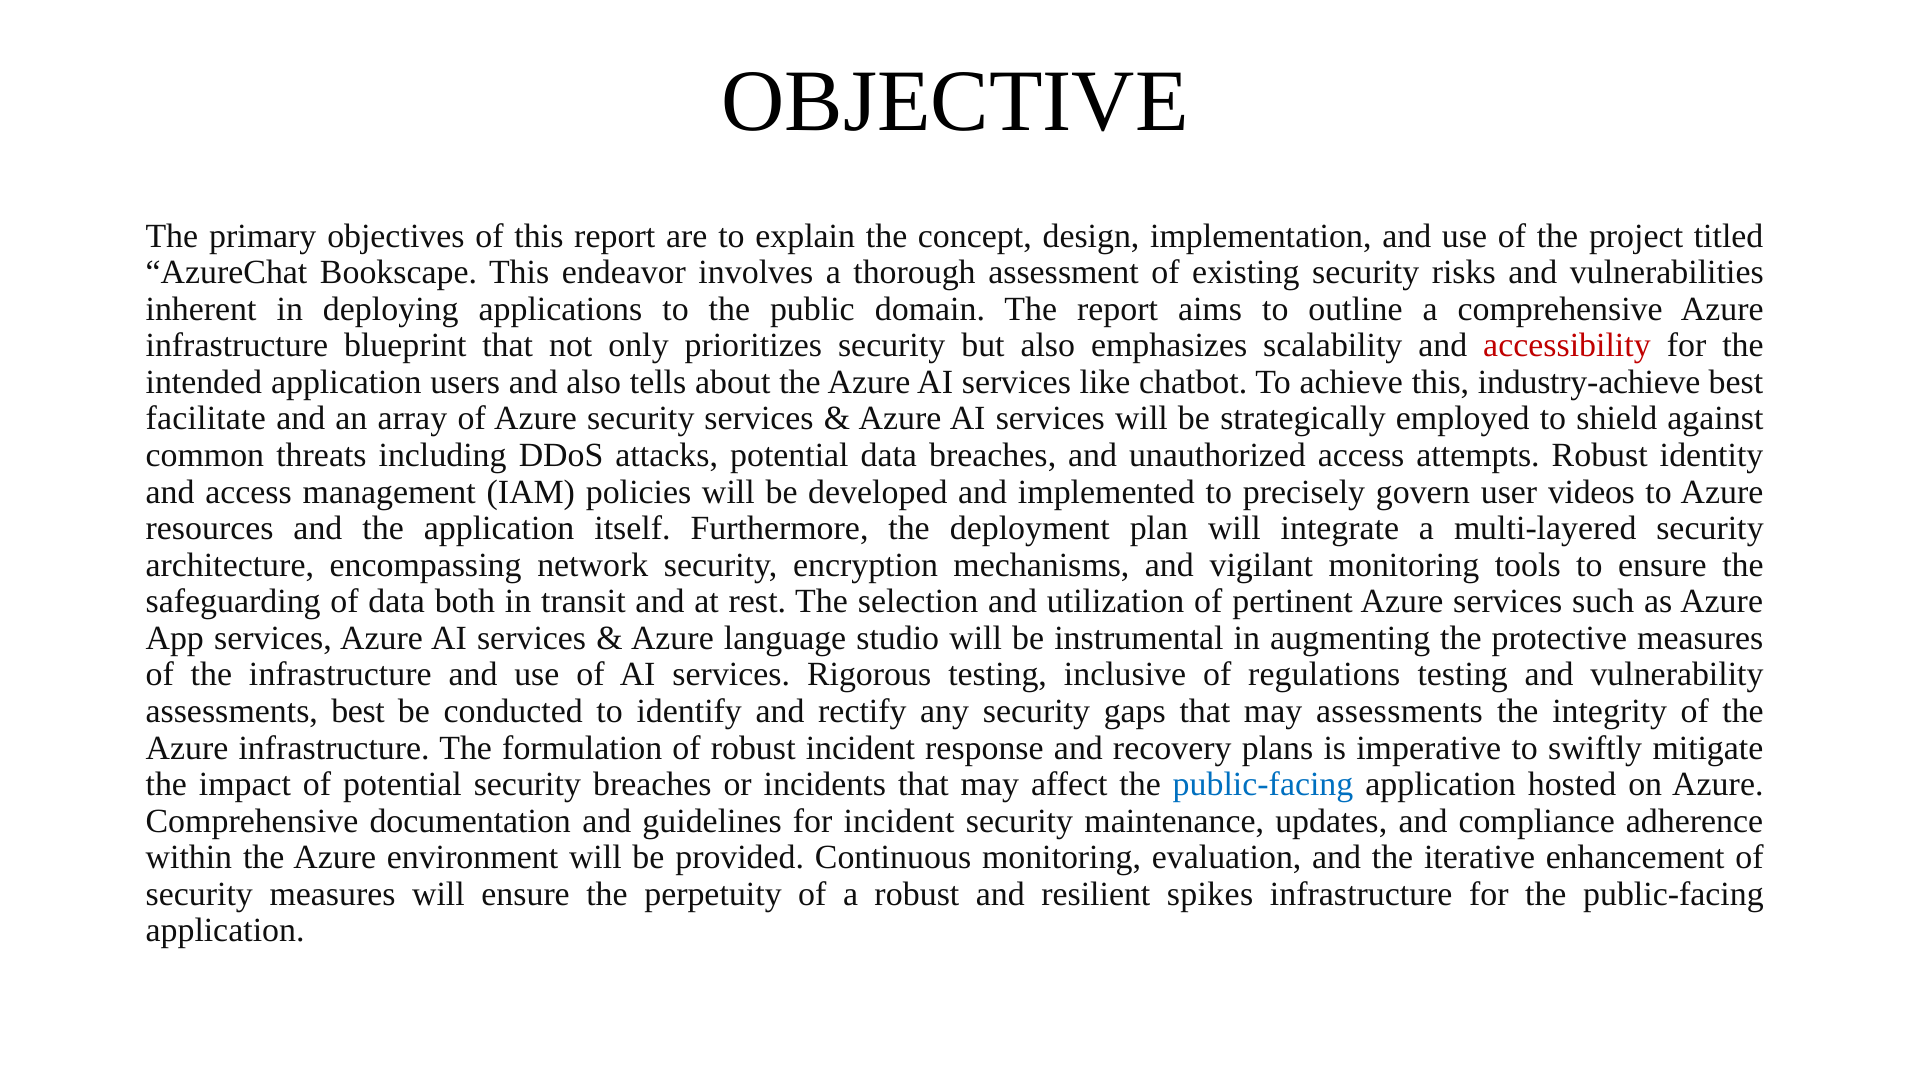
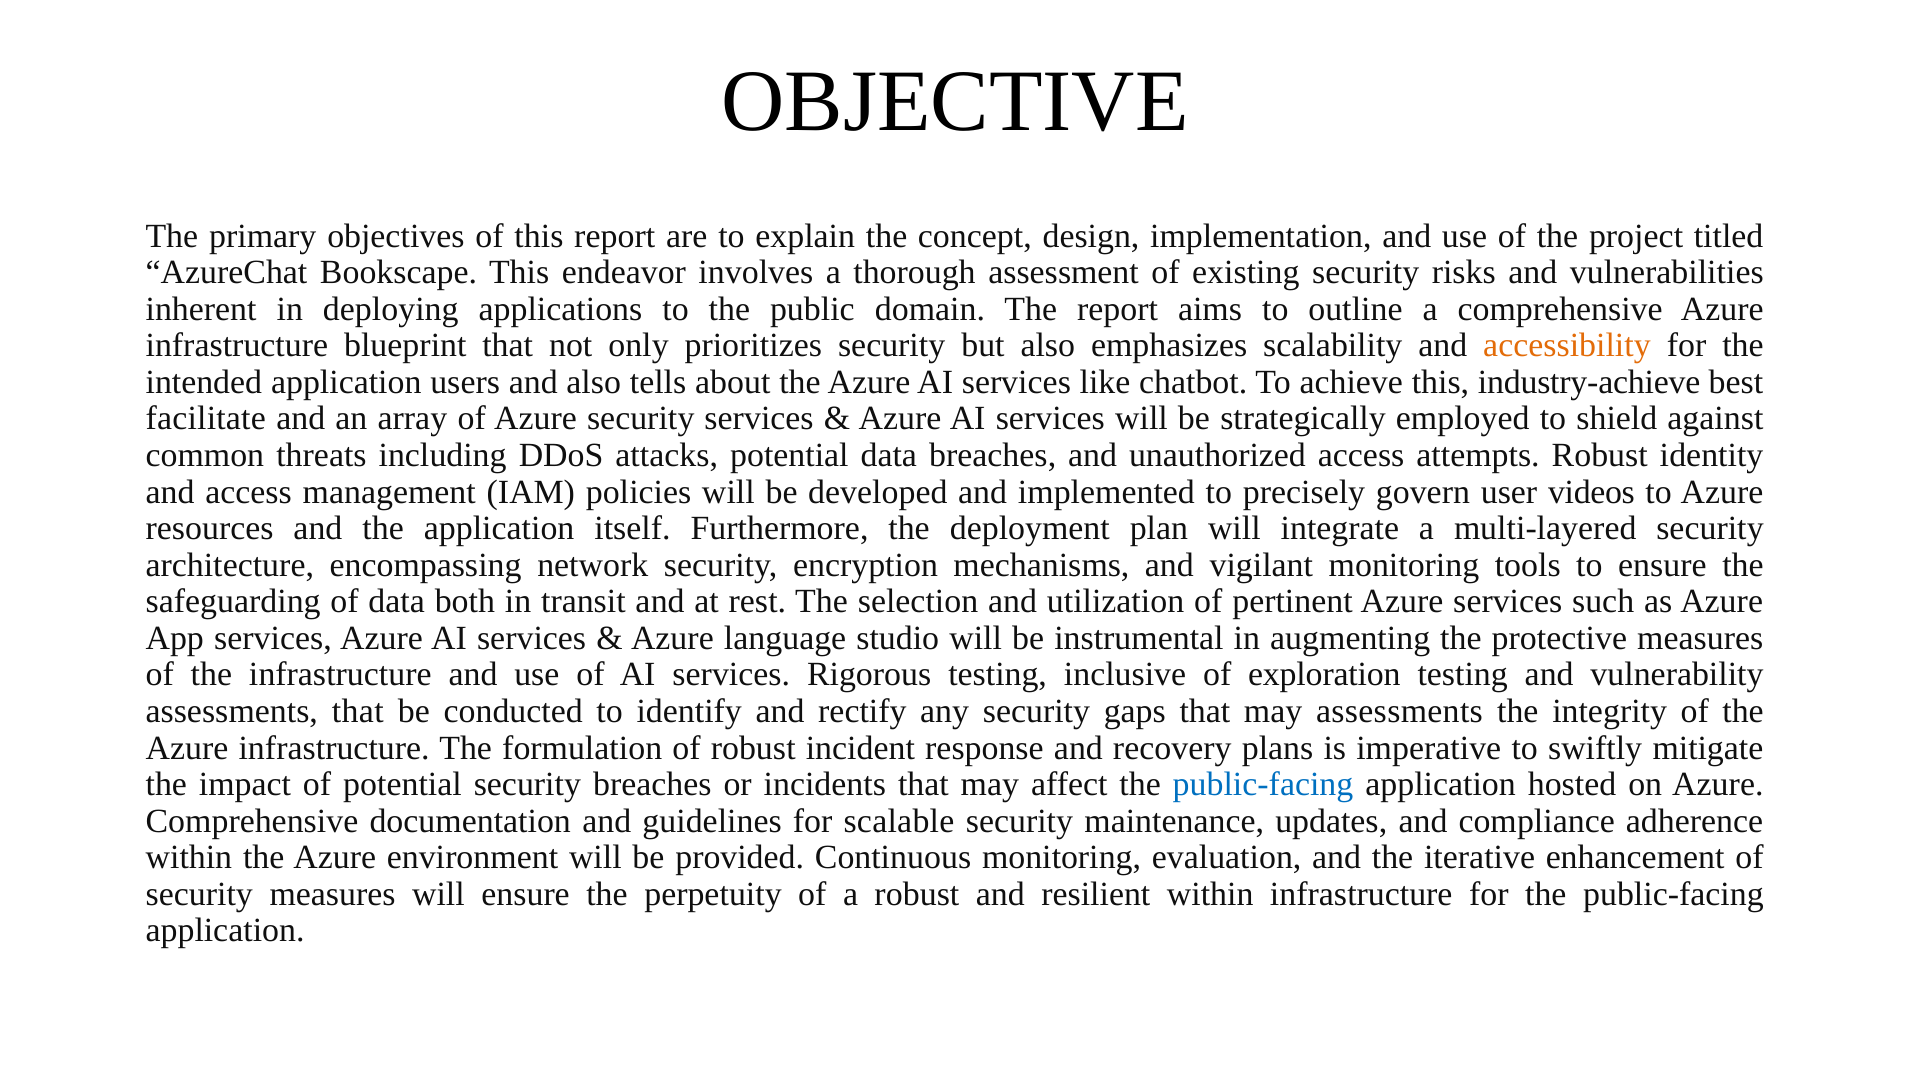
accessibility colour: red -> orange (1567, 346)
regulations: regulations -> exploration (1324, 675)
assessments best: best -> that (358, 711)
for incident: incident -> scalable (899, 821)
resilient spikes: spikes -> within (1210, 894)
